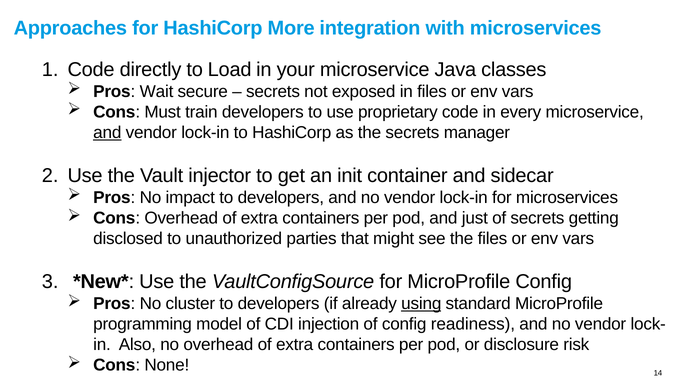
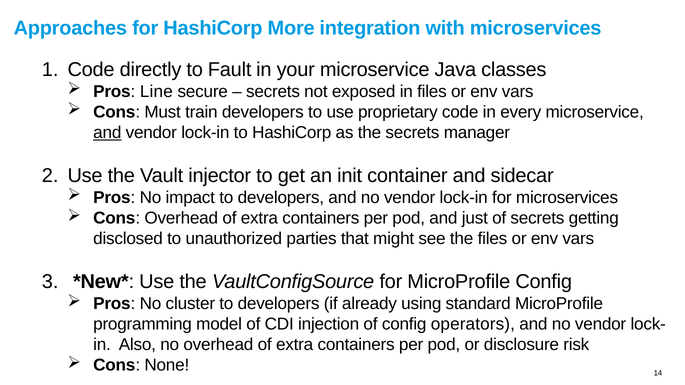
Load: Load -> Fault (230, 70)
Wait: Wait -> Line (156, 92)
using underline: present -> none (421, 304)
readiness: readiness -> operators (473, 325)
